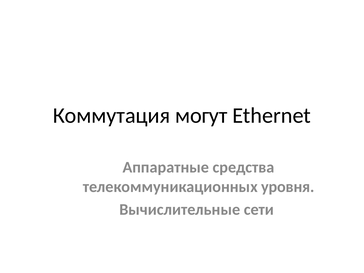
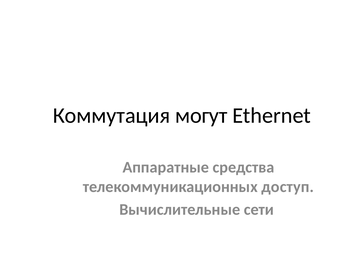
уровня: уровня -> доступ (288, 187)
